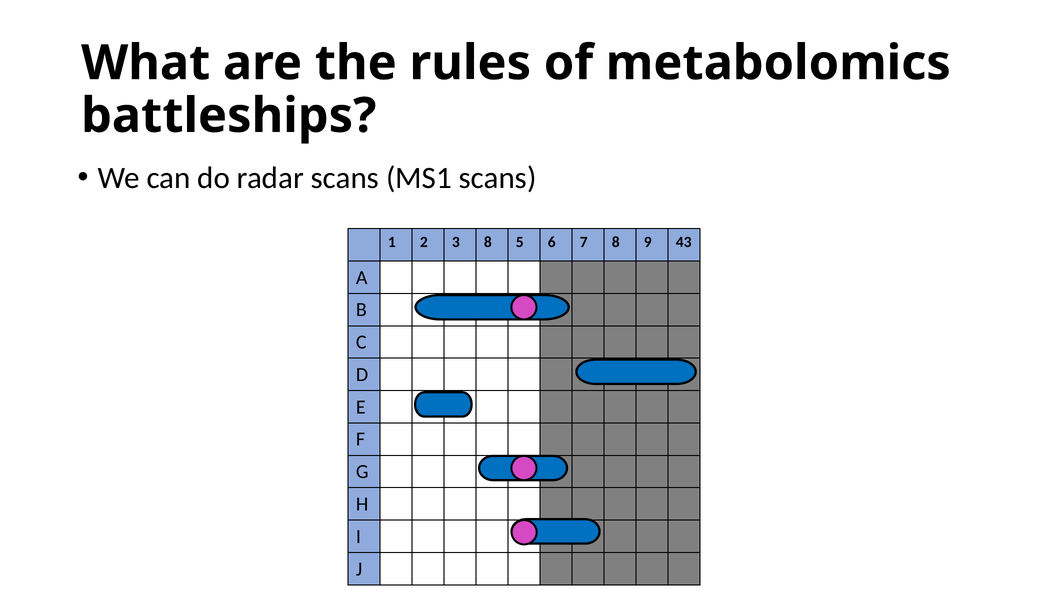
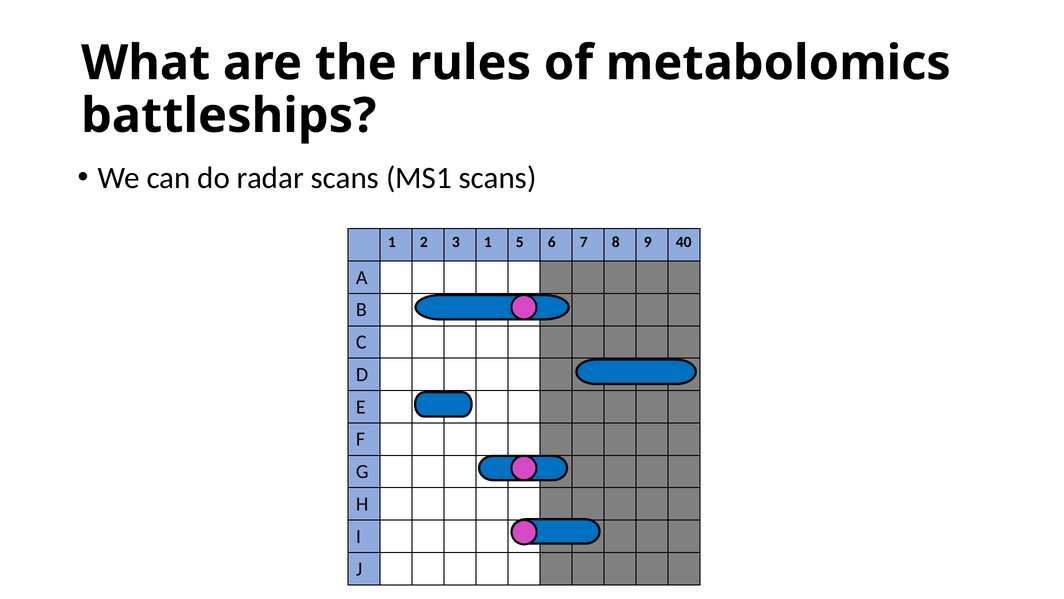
3 8: 8 -> 1 (488, 242)
43: 43 -> 40 (684, 242)
